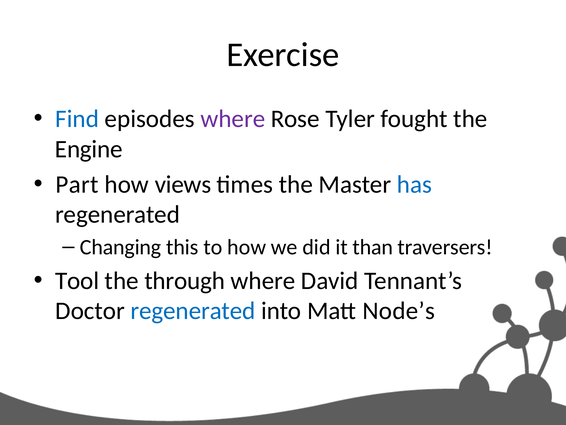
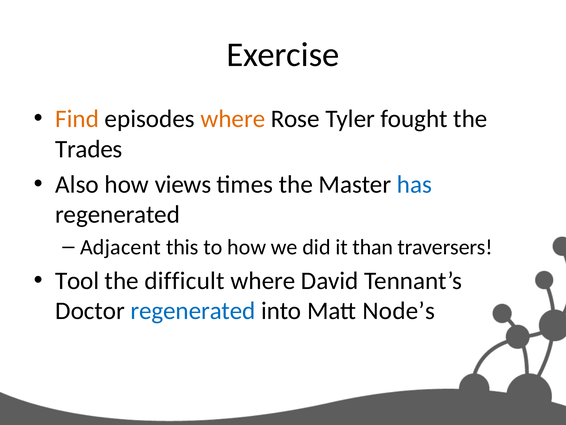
Find colour: blue -> orange (77, 119)
where colour: purple -> orange (233, 119)
Engine: Engine -> Trades (89, 149)
Part: Part -> Also (77, 184)
Changing: Changing -> Adjacent (120, 247)
through: through -> difficult (185, 280)
